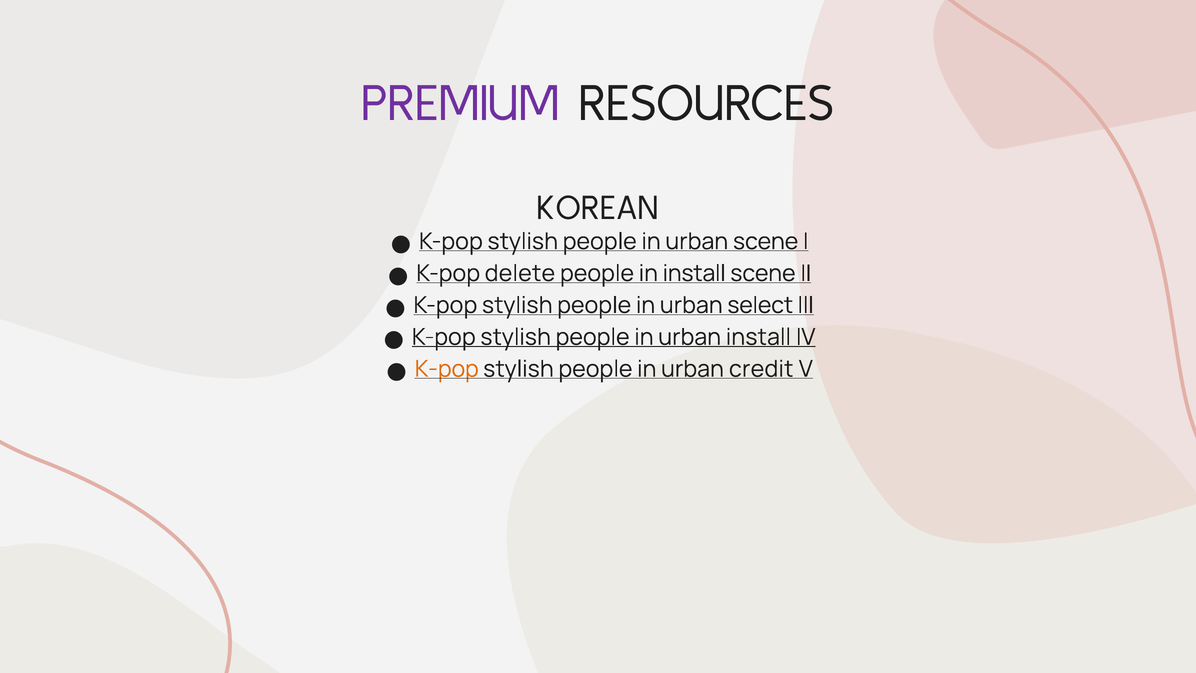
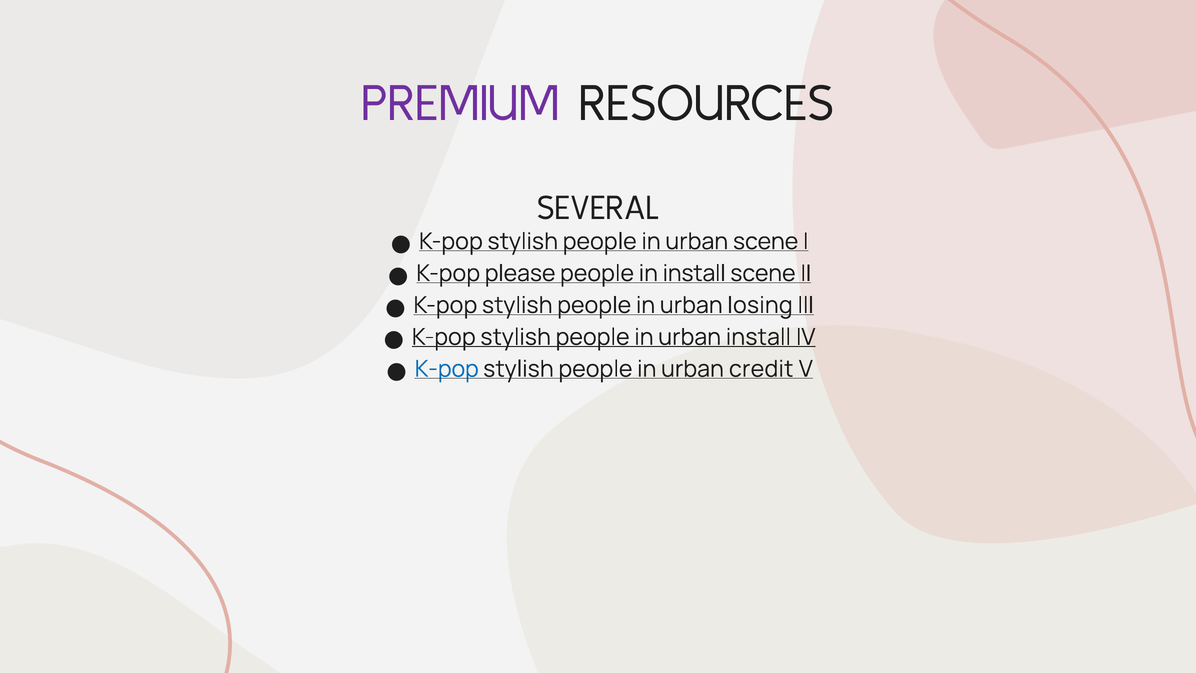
KOREAN: KOREAN -> SEVERAL (598, 208)
delete: delete -> please (520, 273)
select: select -> losing (760, 305)
K-pop colour: orange -> blue (447, 369)
